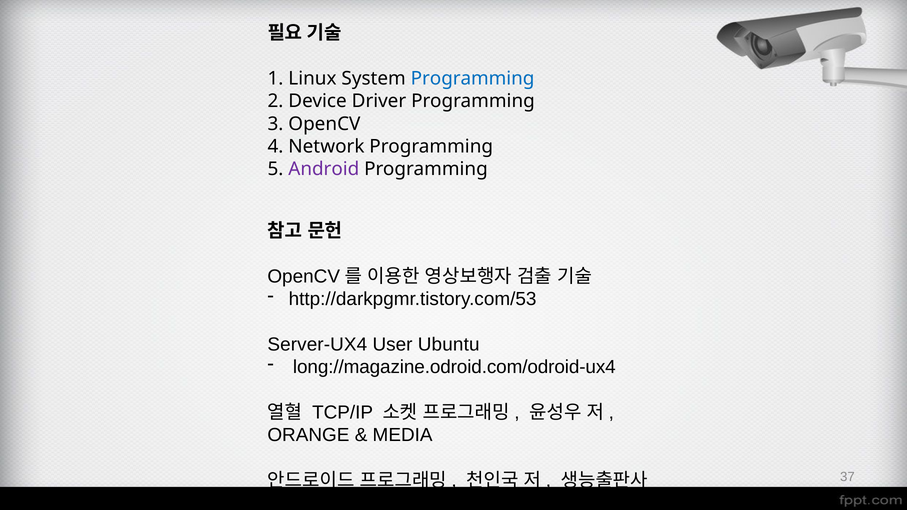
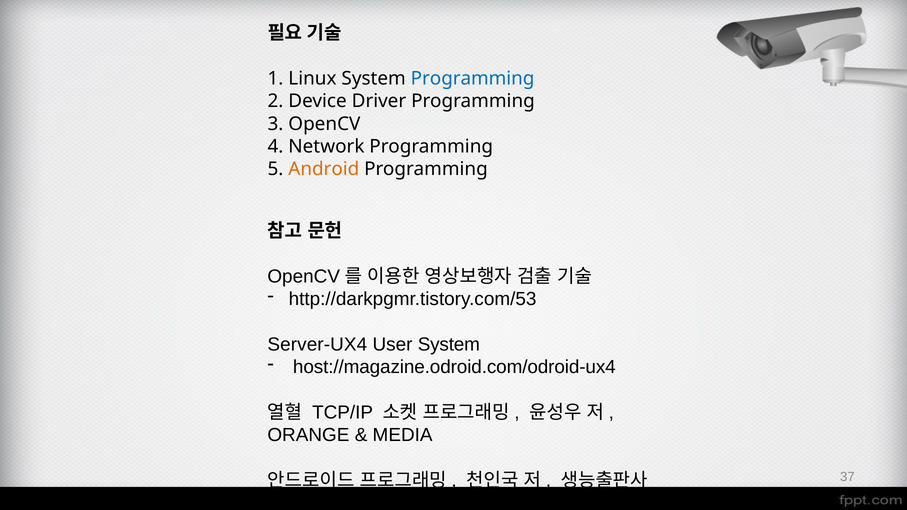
Android colour: purple -> orange (324, 169)
User Ubuntu: Ubuntu -> System (449, 344)
long://magazine.odroid.com/odroid-ux4: long://magazine.odroid.com/odroid-ux4 -> host://magazine.odroid.com/odroid-ux4 (454, 367)
